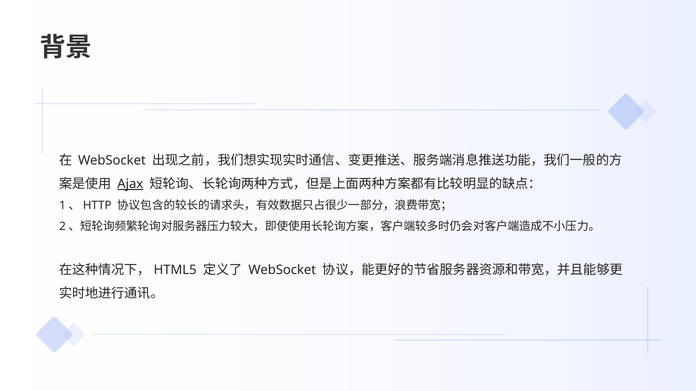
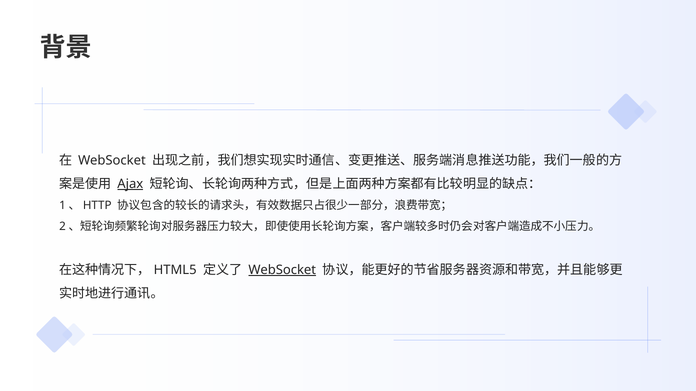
WebSocket underline: none -> present (282, 270)
